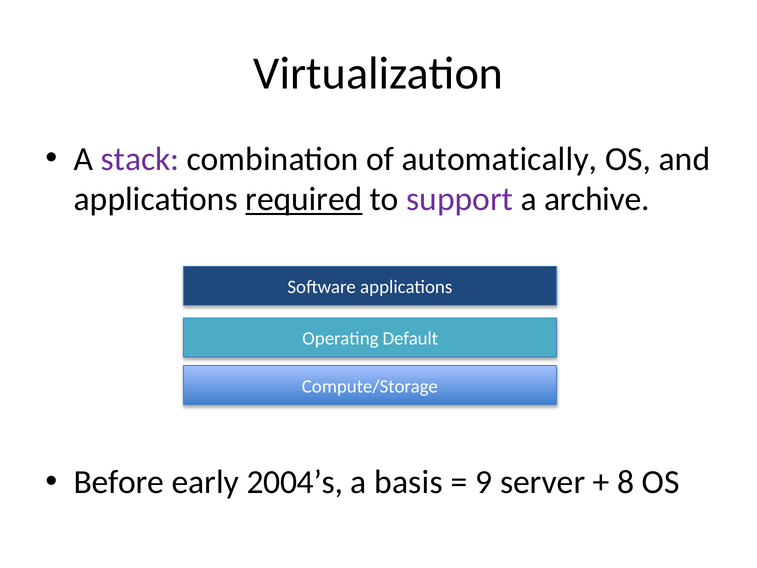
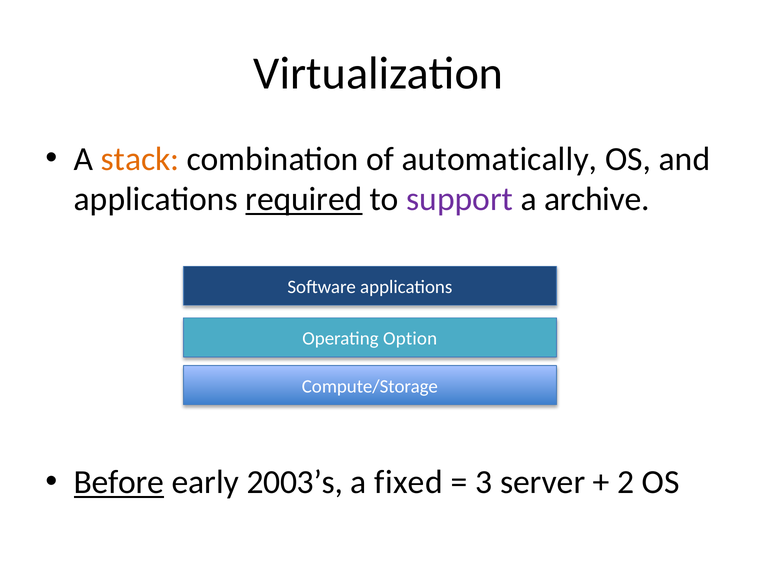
stack colour: purple -> orange (140, 159)
Default: Default -> Option (410, 339)
Before underline: none -> present (119, 482)
2004’s: 2004’s -> 2003’s (295, 482)
basis: basis -> fixed (409, 482)
9: 9 -> 3 (484, 482)
8: 8 -> 2 (626, 482)
